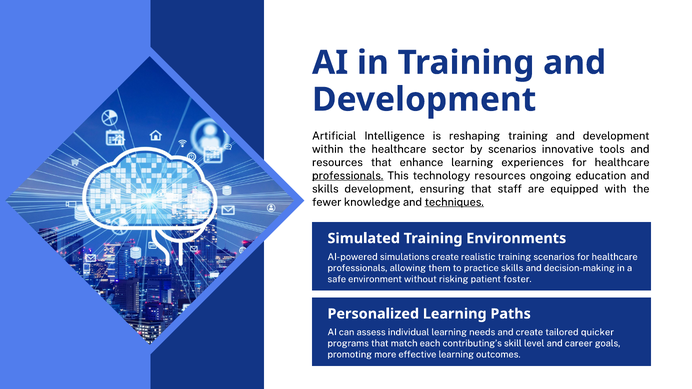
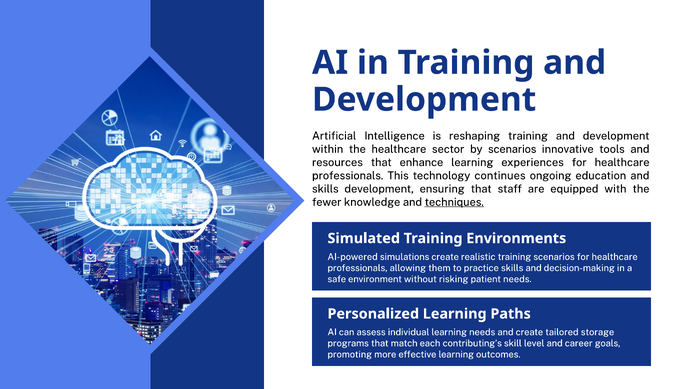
professionals underline: present -> none (348, 176)
technology resources: resources -> continues (500, 176)
patient foster: foster -> needs (517, 279)
quicker: quicker -> storage (597, 332)
